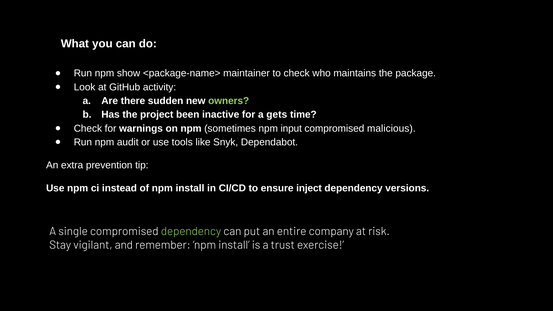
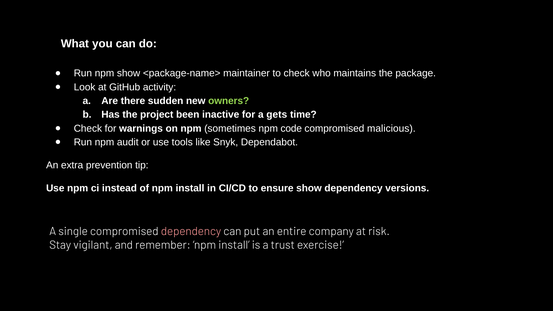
input: input -> code (291, 128)
ensure inject: inject -> show (309, 188)
dependency colour: light green -> pink (191, 231)
